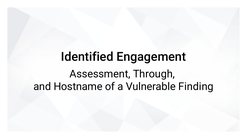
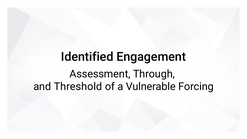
Hostname: Hostname -> Threshold (78, 87)
Finding: Finding -> Forcing (196, 87)
